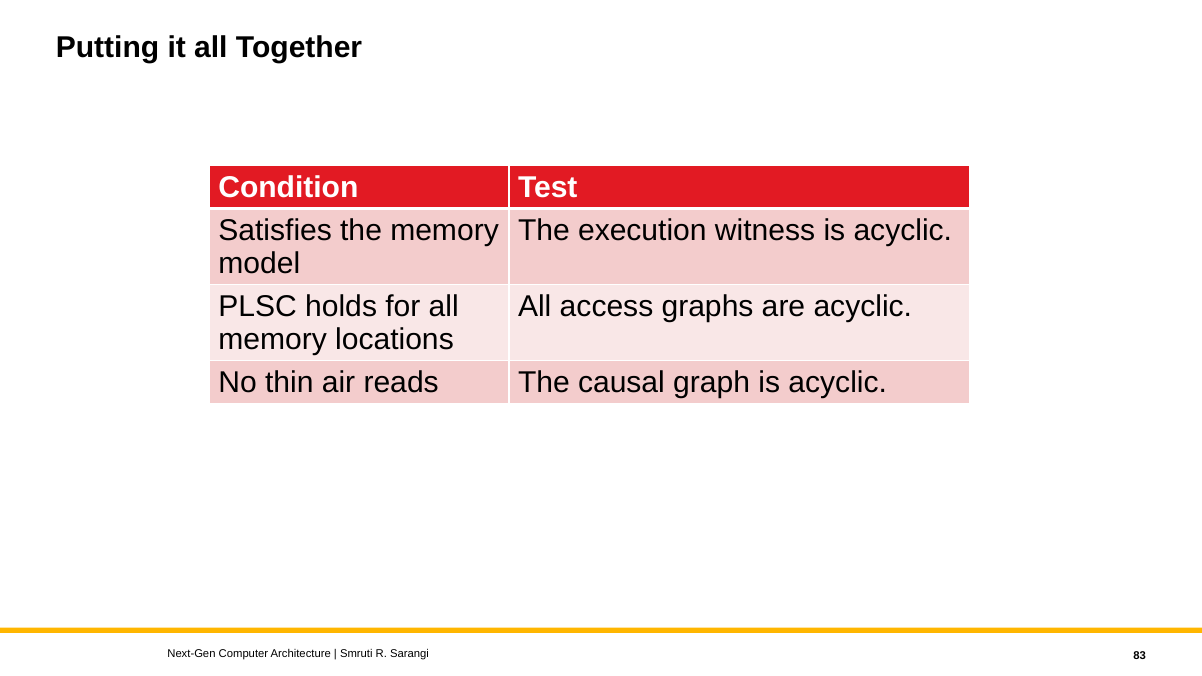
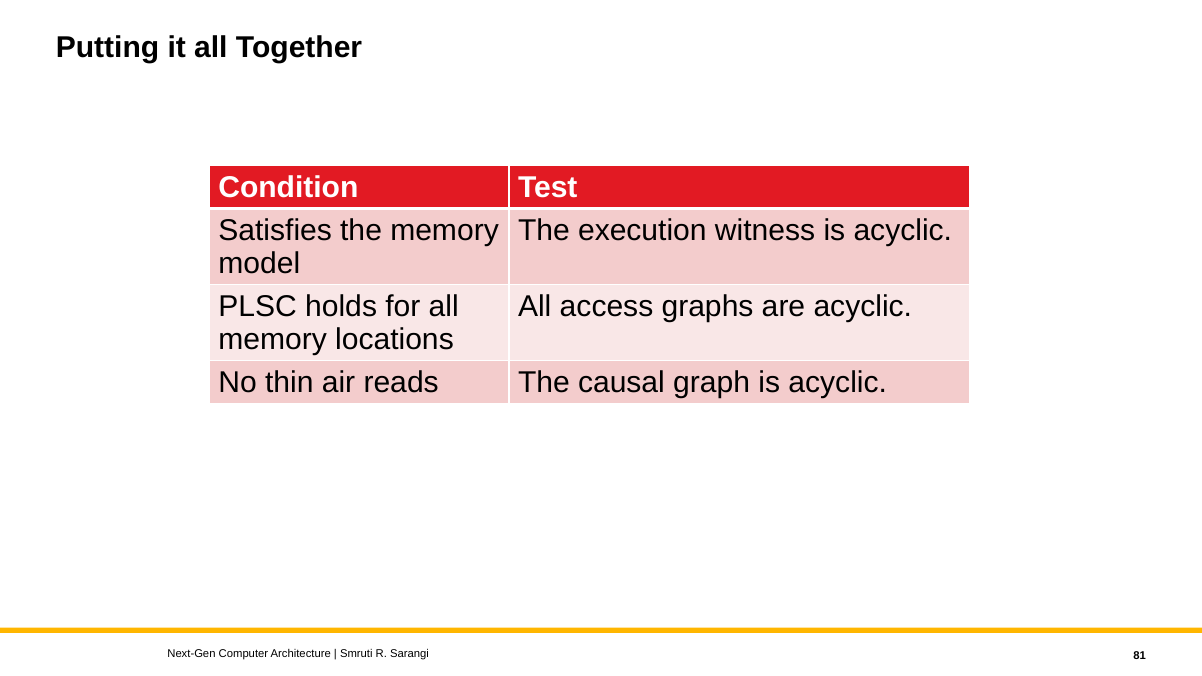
83: 83 -> 81 (1140, 656)
